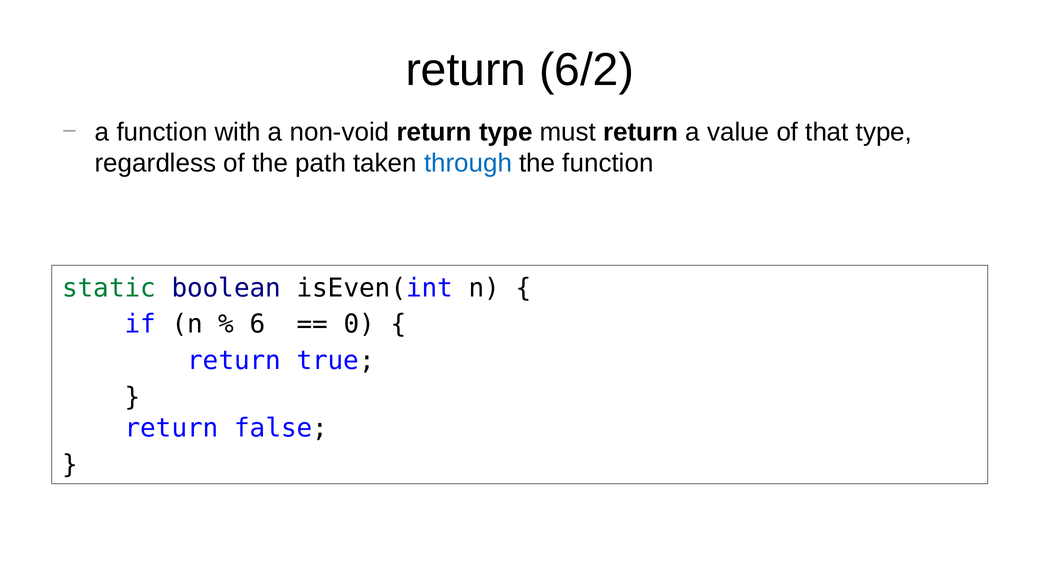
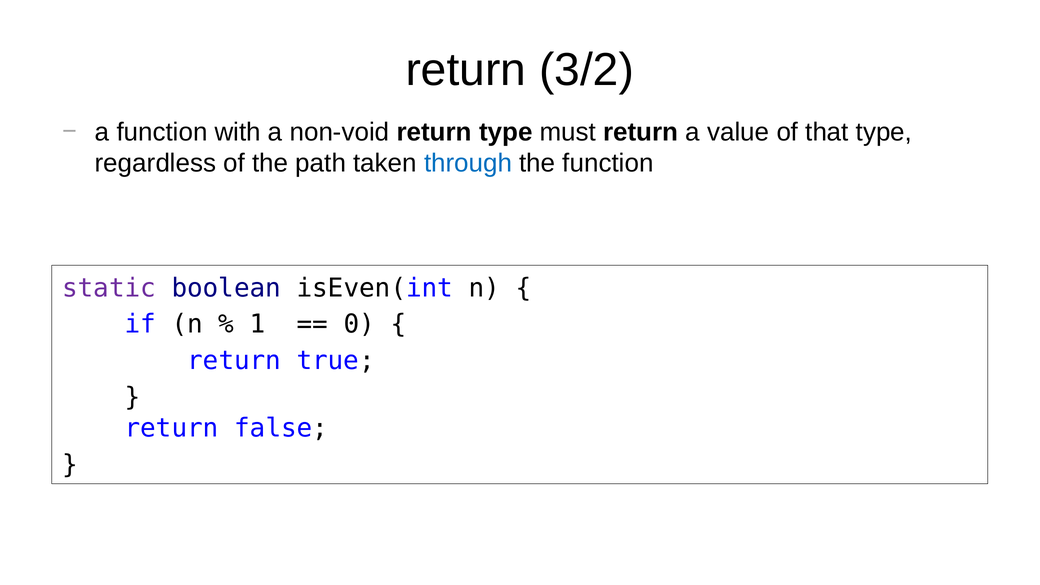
6/2: 6/2 -> 3/2 (587, 70)
static colour: green -> purple (109, 288)
6: 6 -> 1 (258, 324)
